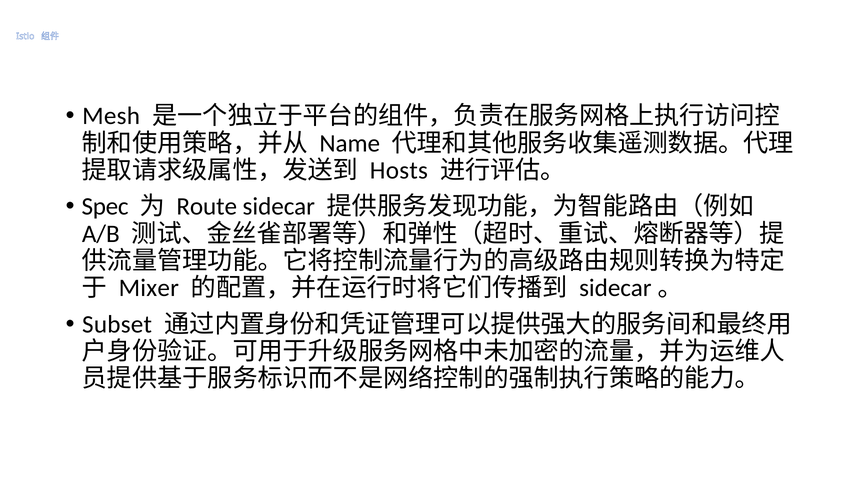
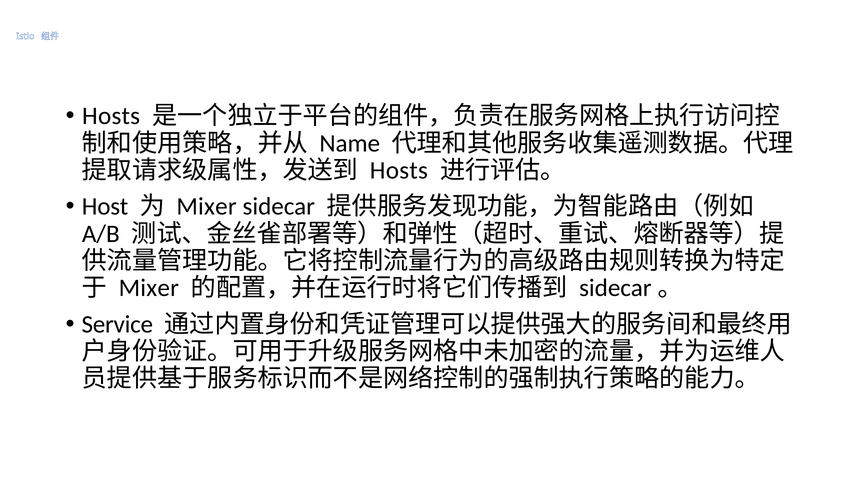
Mesh: Mesh -> Hosts (111, 116)
Spec: Spec -> Host (105, 207)
Route: Route -> Mixer (207, 207)
Subset: Subset -> Service (117, 324)
